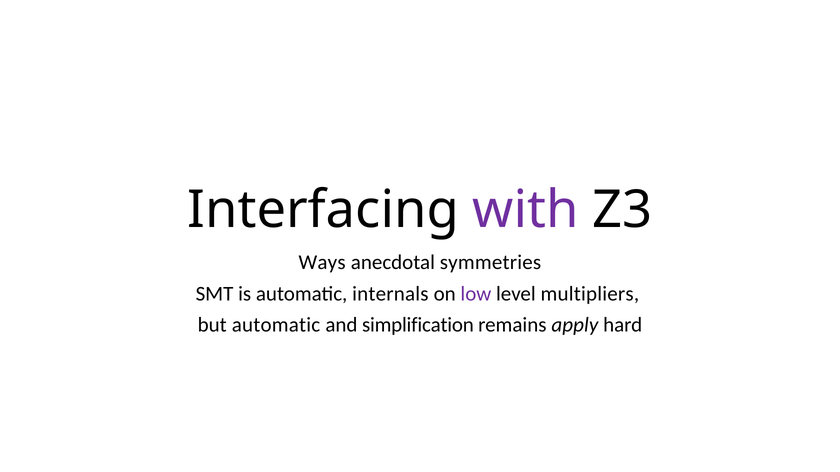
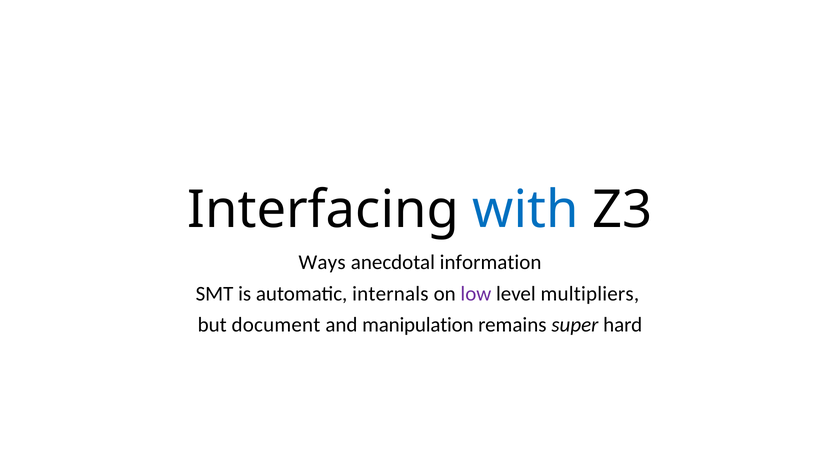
with colour: purple -> blue (526, 210)
symmetries: symmetries -> information (491, 263)
but automatic: automatic -> document (276, 325)
simplification: simplification -> manipulation (418, 325)
apply: apply -> super (575, 325)
